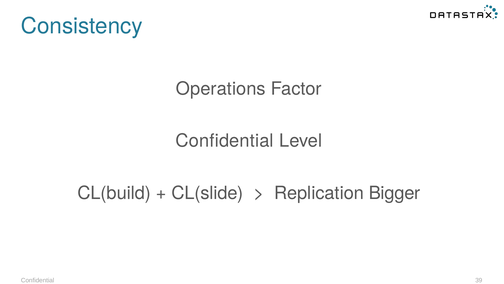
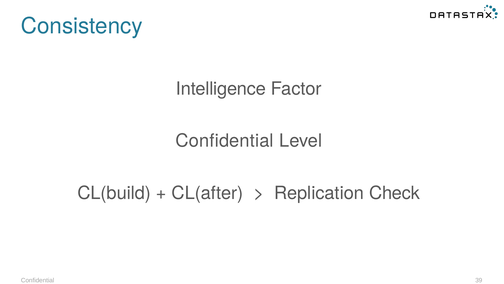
Operations: Operations -> Intelligence (221, 89)
CL(slide: CL(slide -> CL(after (207, 193)
Bigger: Bigger -> Check (394, 193)
